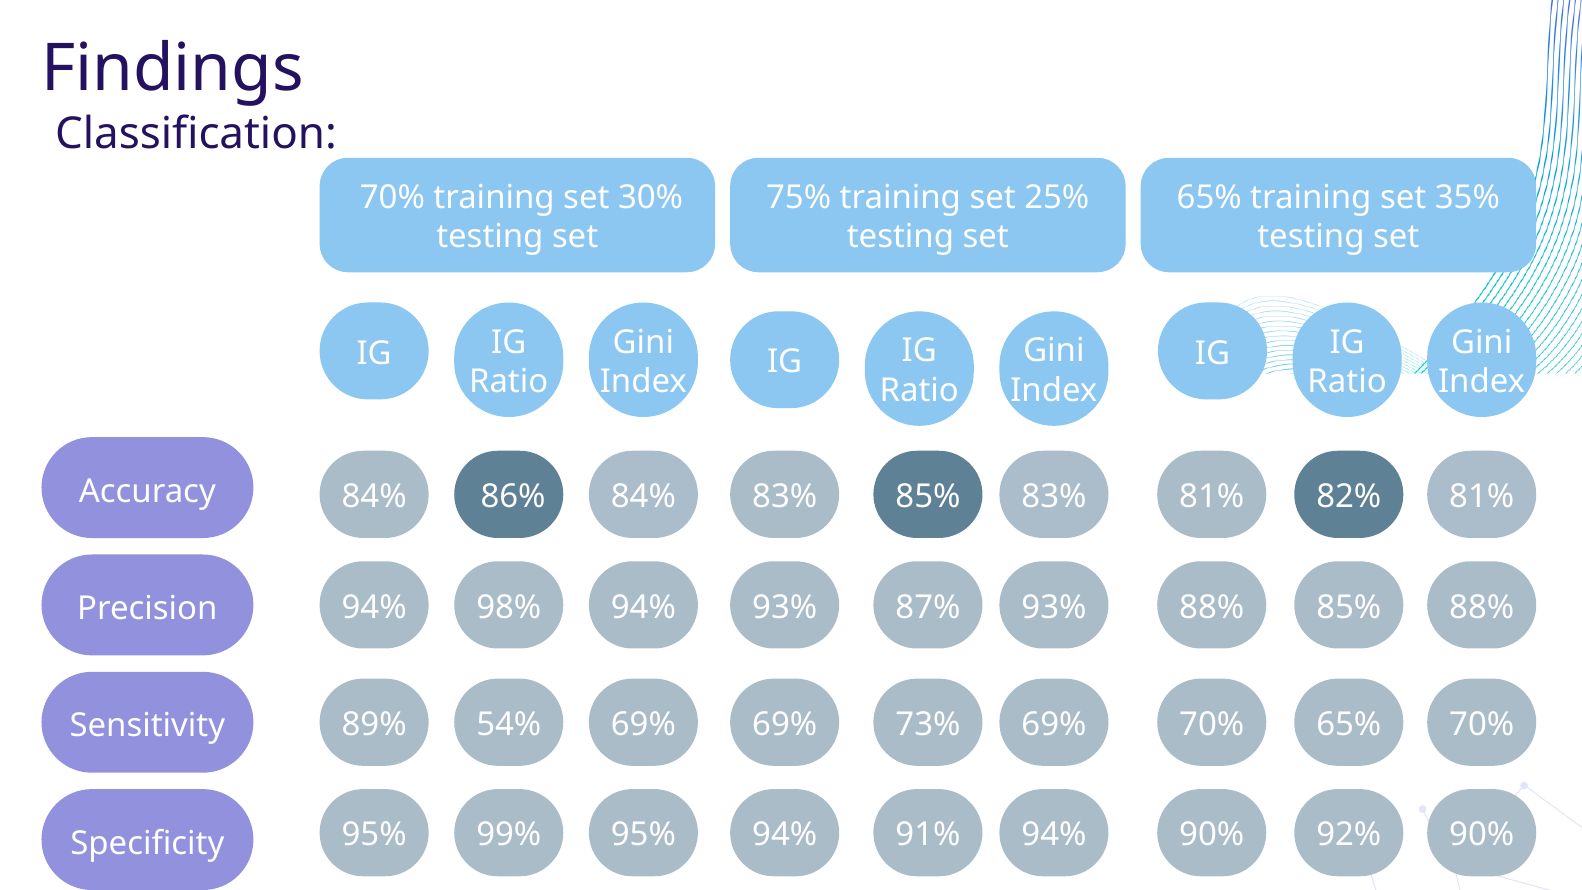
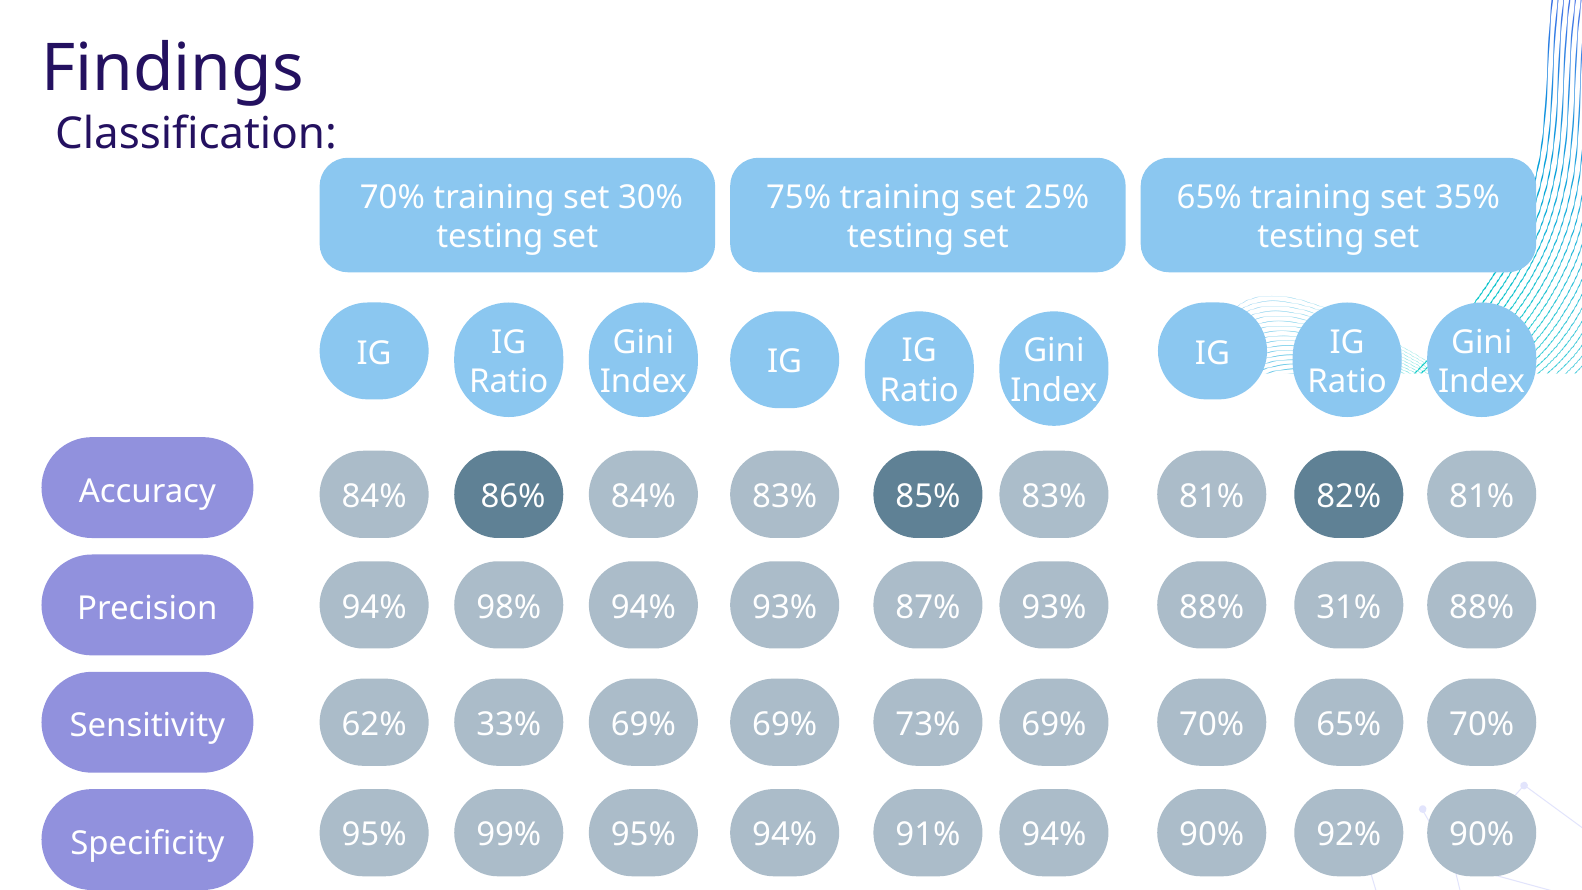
85%: 85% -> 31% (1349, 607)
89%: 89% -> 62% (374, 724)
54%: 54% -> 33% (509, 724)
